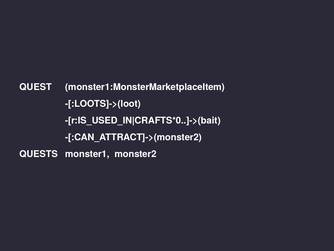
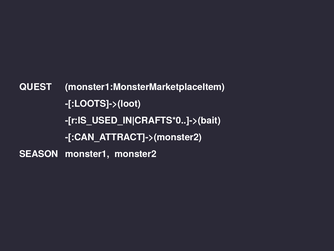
QUESTS: QUESTS -> SEASON (39, 154)
